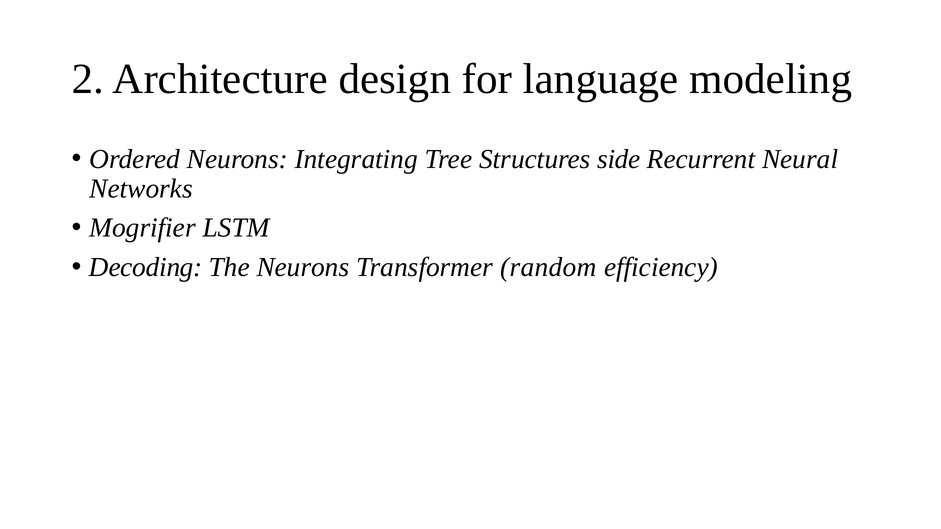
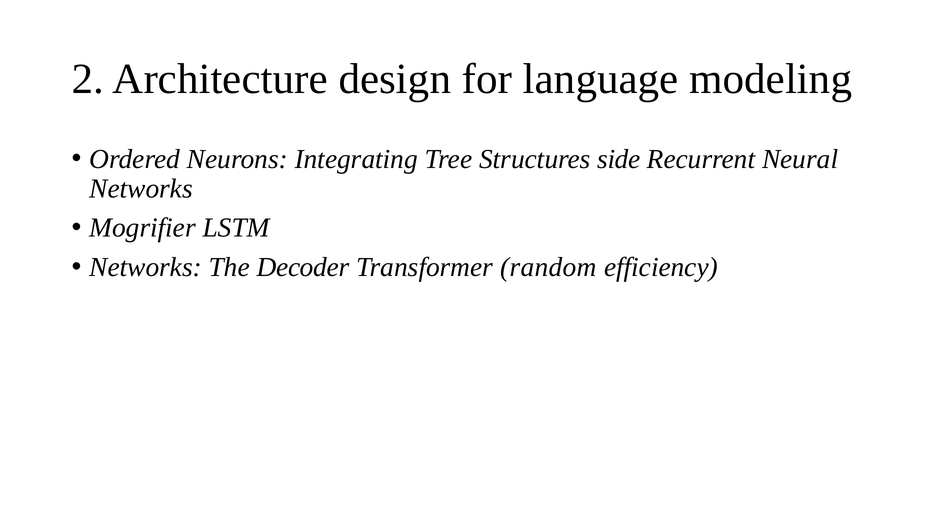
Decoding: Decoding -> Networks (146, 267)
The Neurons: Neurons -> Decoder (303, 267)
